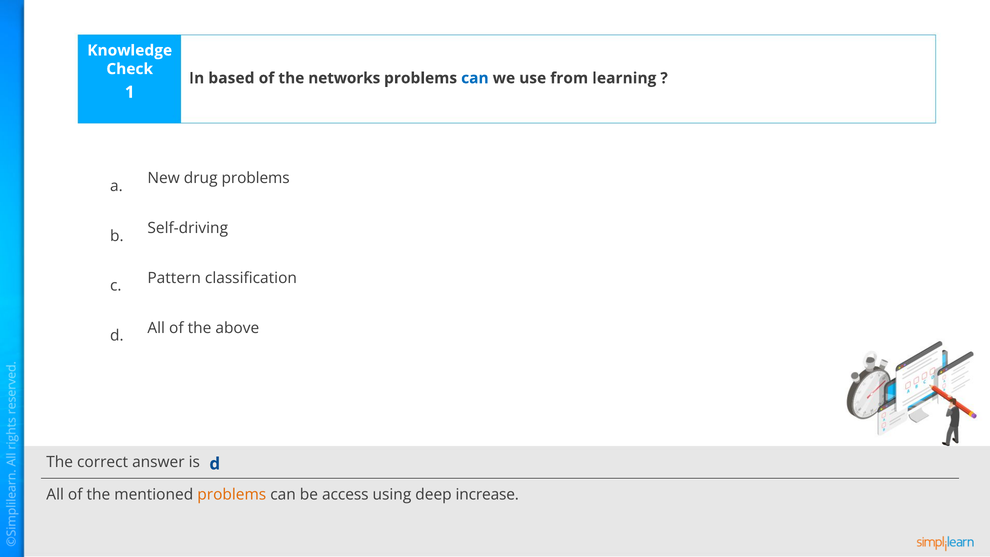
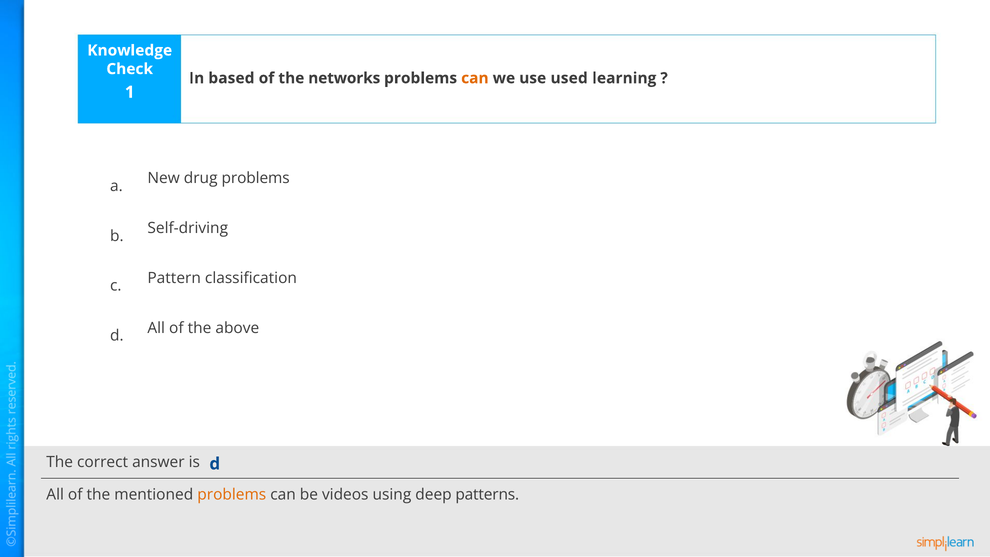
can colour: blue -> orange (475, 78)
from: from -> used (569, 78)
access: access -> videos (345, 494)
increase: increase -> patterns (487, 494)
